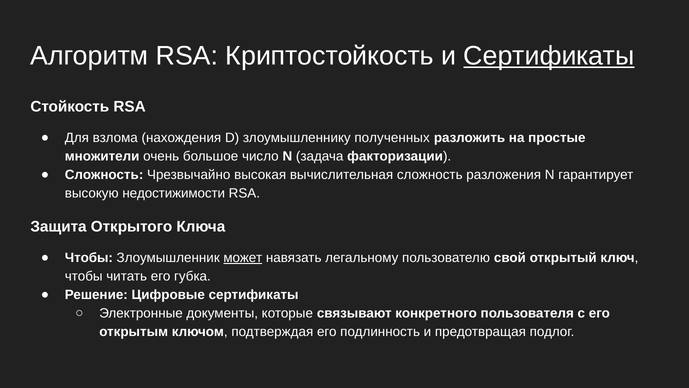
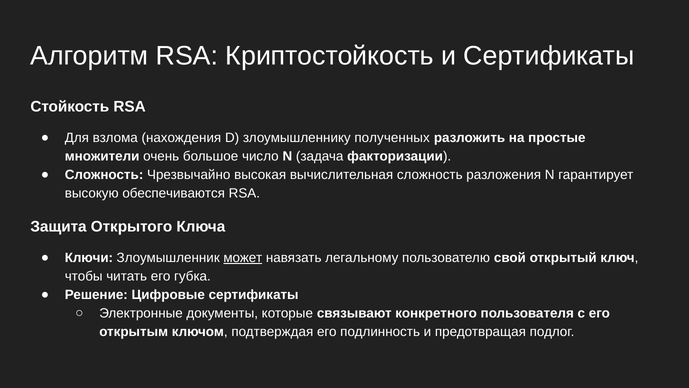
Сертификаты underline: present -> none (549, 56)
недостижимости: недостижимости -> обеспечиваются (174, 193)
Чтобы: Чтобы -> Ключи (89, 258)
